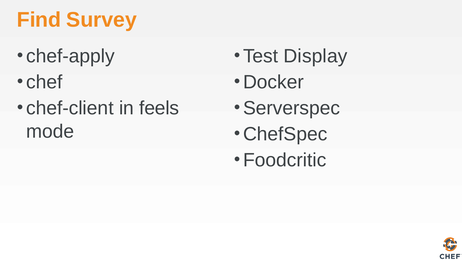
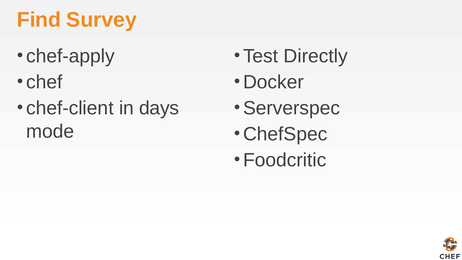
Display: Display -> Directly (316, 56)
feels: feels -> days (159, 108)
